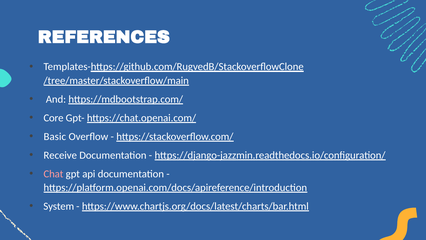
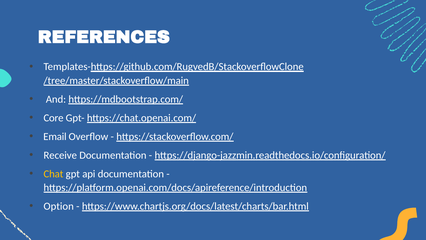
Basic: Basic -> Email (55, 136)
Chat colour: pink -> yellow (53, 174)
System: System -> Option (59, 206)
